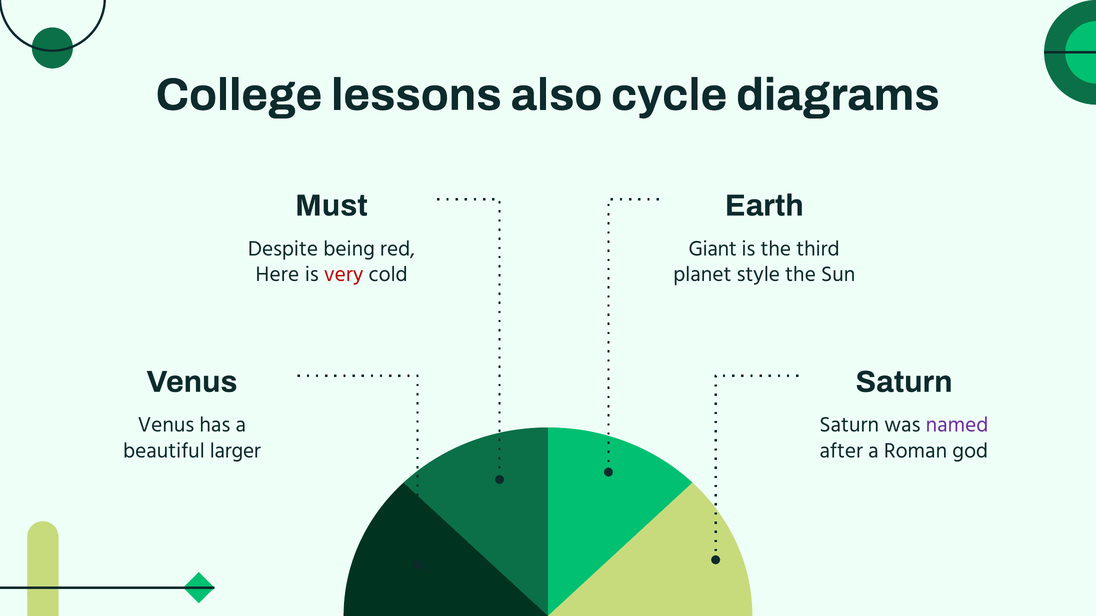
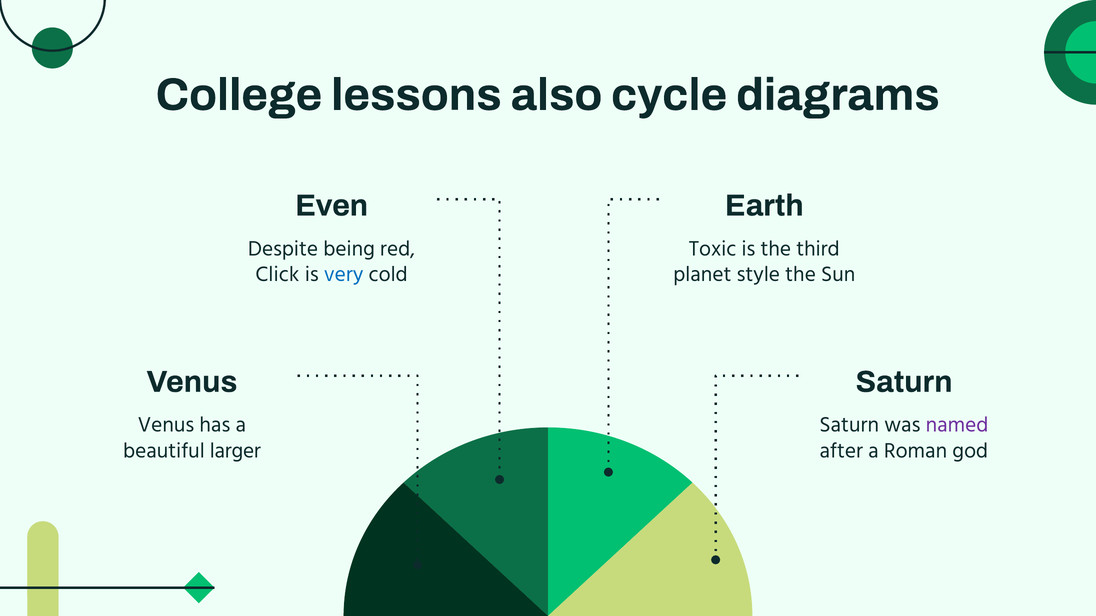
Must: Must -> Even (332, 206)
Giant: Giant -> Toxic (713, 249)
Here: Here -> Click (277, 274)
very colour: red -> blue (344, 274)
